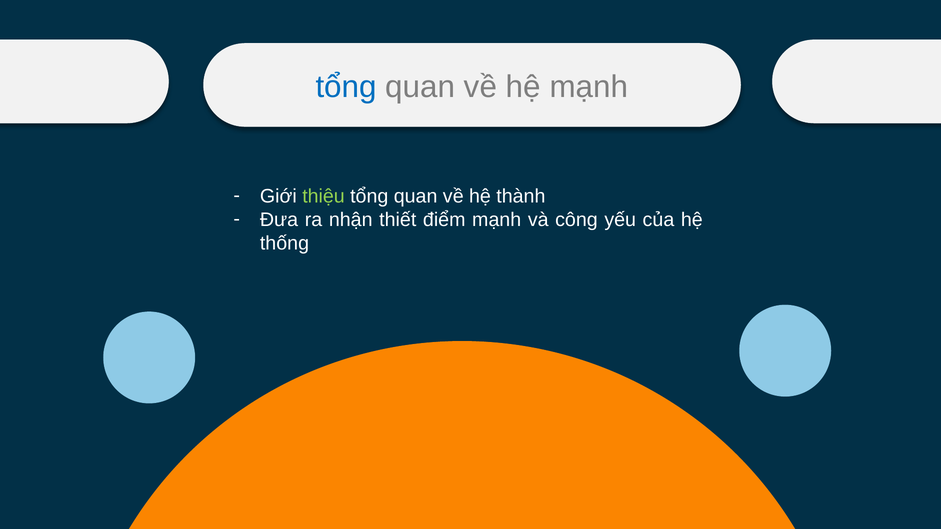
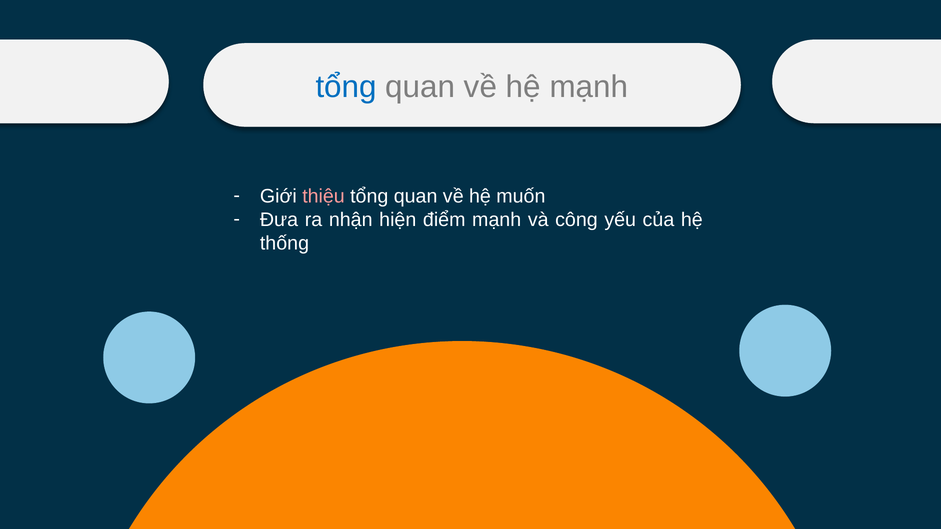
thiệu colour: light green -> pink (324, 196)
thành: thành -> muốn (521, 196)
thiết: thiết -> hiện (398, 220)
